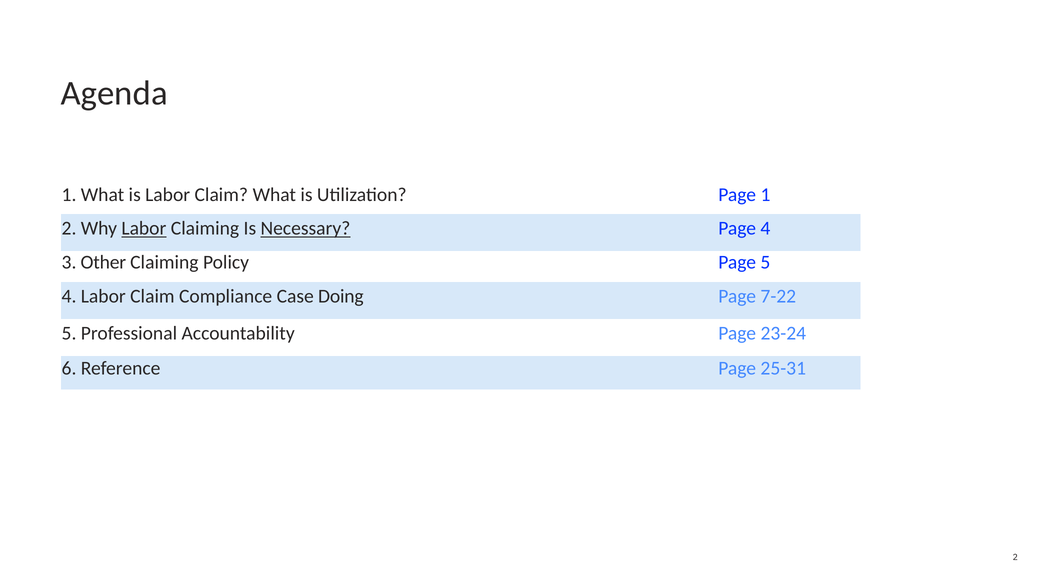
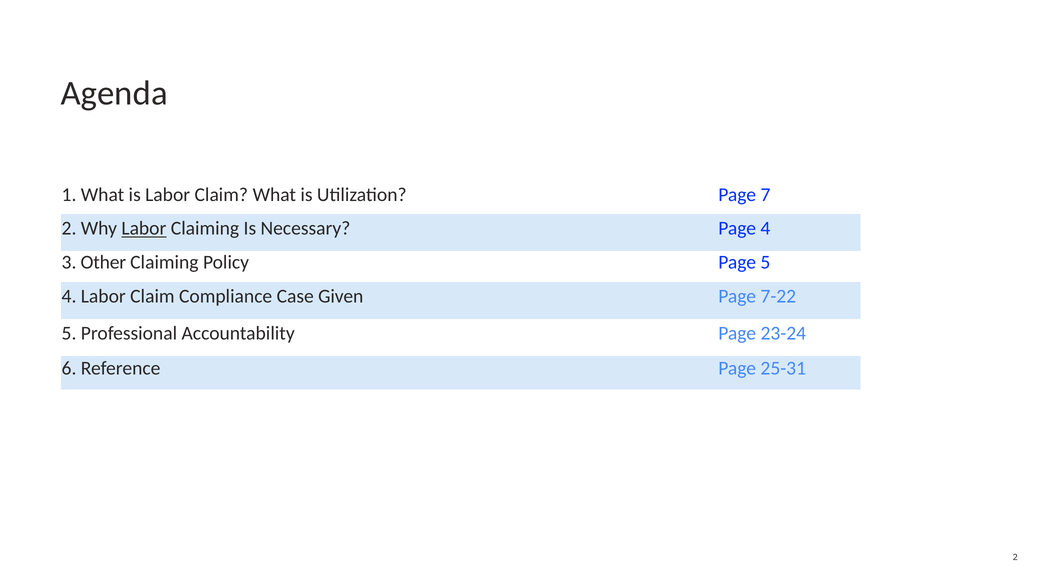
Page 1: 1 -> 7 (766, 195)
Necessary underline: present -> none (305, 229)
Doing: Doing -> Given (341, 296)
